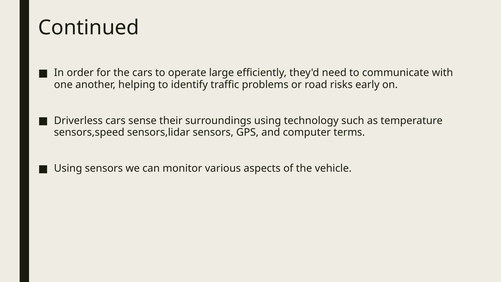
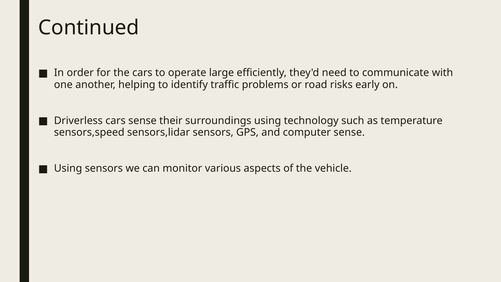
computer terms: terms -> sense (349, 132)
